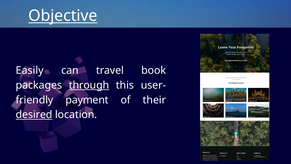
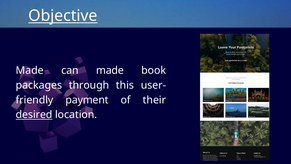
Easily: Easily -> Made (30, 70)
can travel: travel -> made (110, 70)
through underline: present -> none (89, 85)
